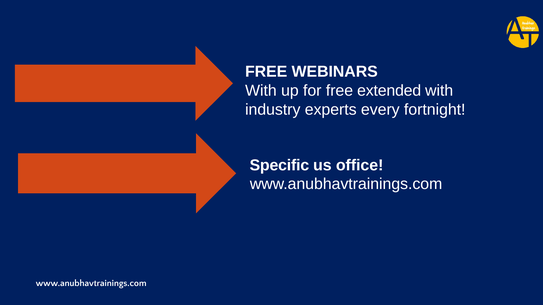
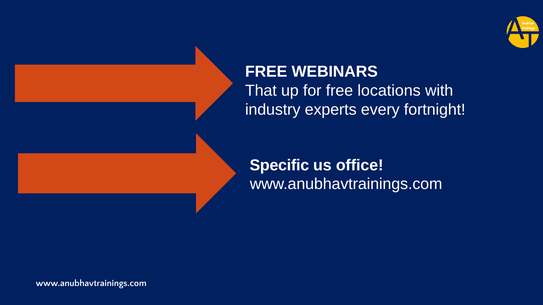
With: With -> That (261, 91)
extended: extended -> locations (389, 91)
